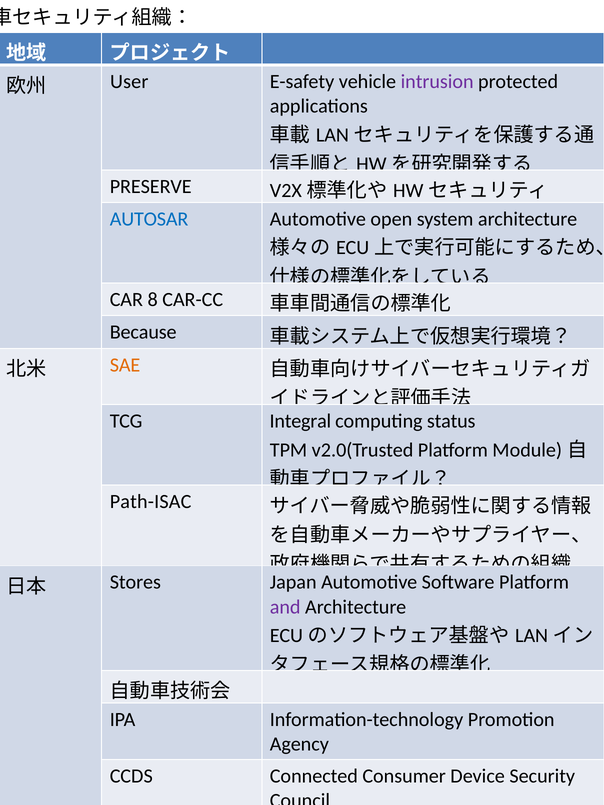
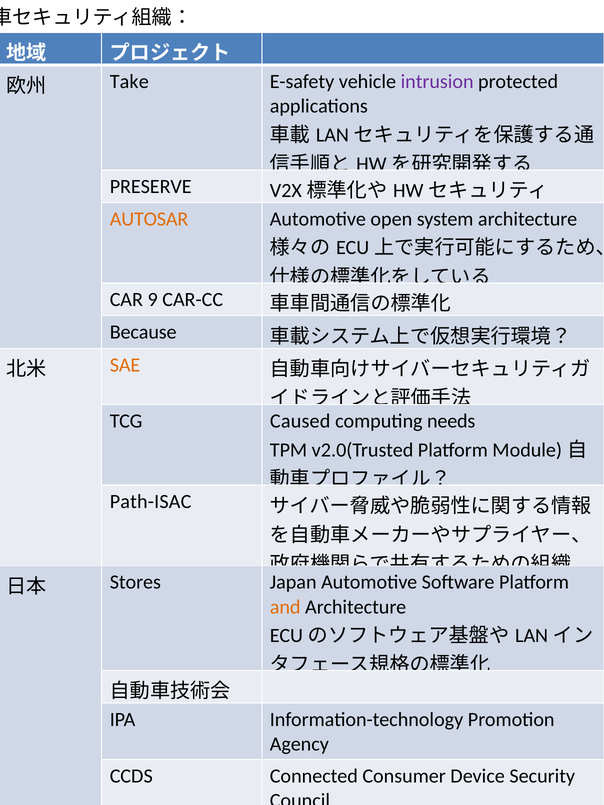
User: User -> Take (129, 82)
AUTOSAR colour: blue -> orange (149, 219)
8: 8 -> 9 (153, 300)
Integral: Integral -> Caused (300, 421)
status: status -> needs (451, 421)
and colour: purple -> orange (285, 607)
